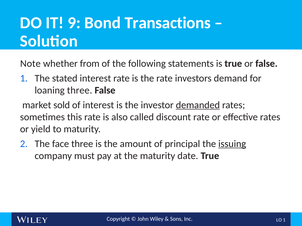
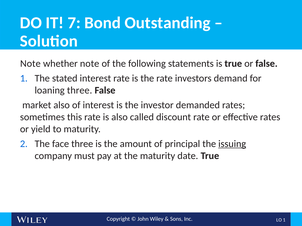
9: 9 -> 7 (74, 23)
Transactions: Transactions -> Outstanding (168, 23)
whether from: from -> note (90, 64)
market sold: sold -> also (62, 105)
demanded underline: present -> none (198, 105)
